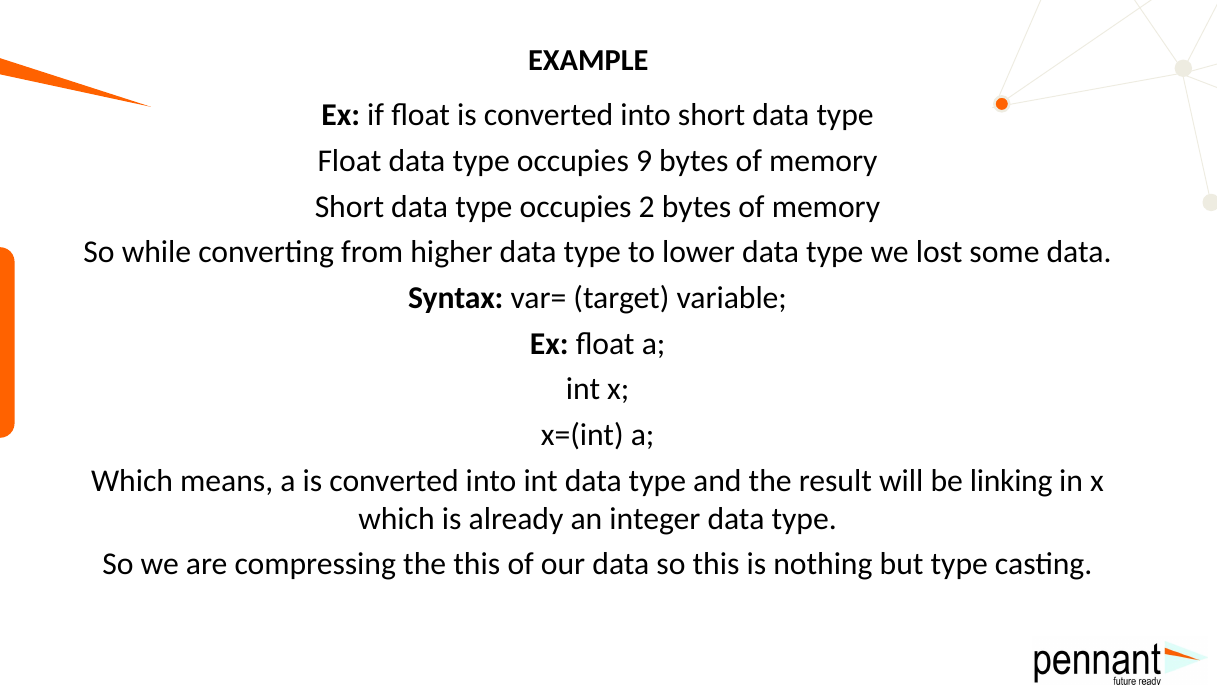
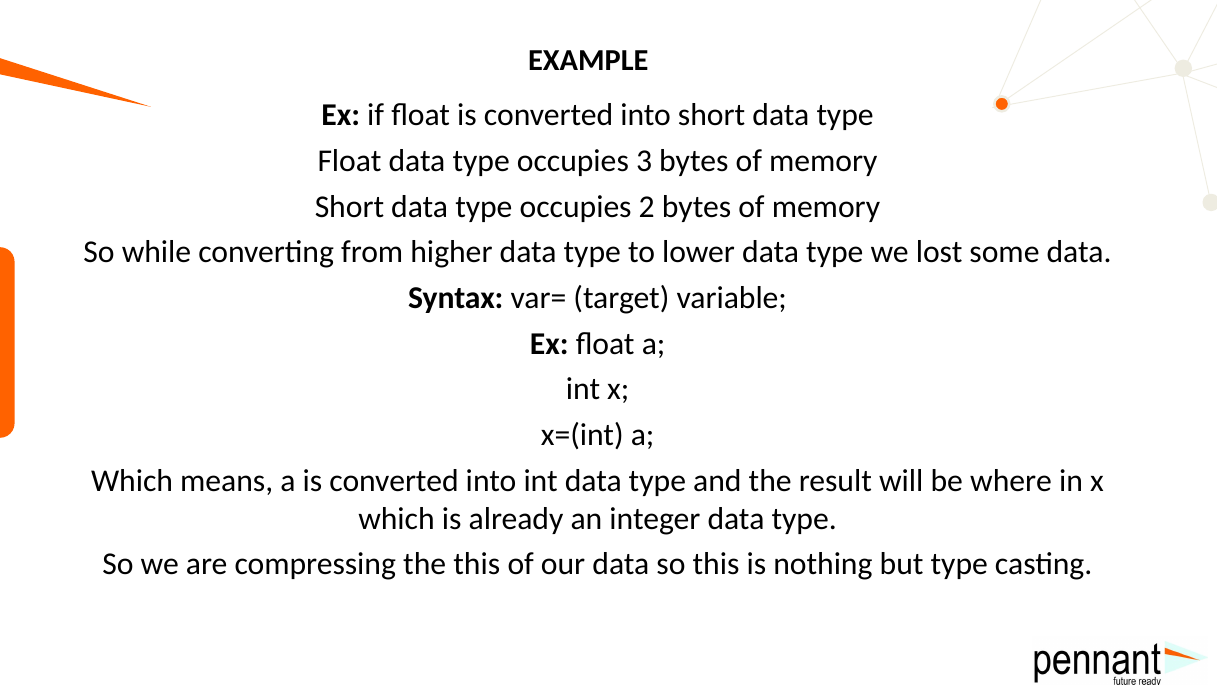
9: 9 -> 3 (644, 161)
linking: linking -> where (1011, 480)
